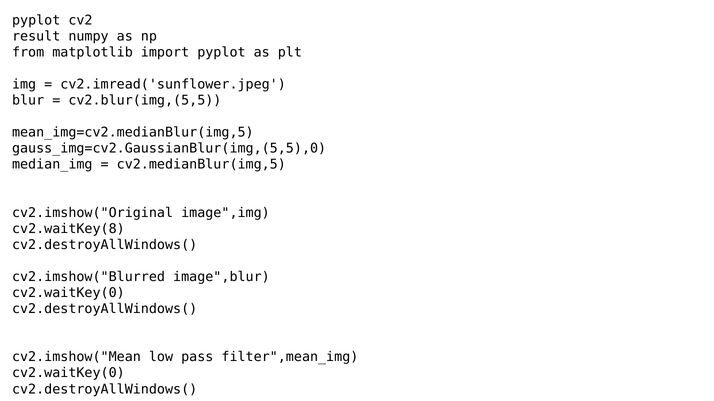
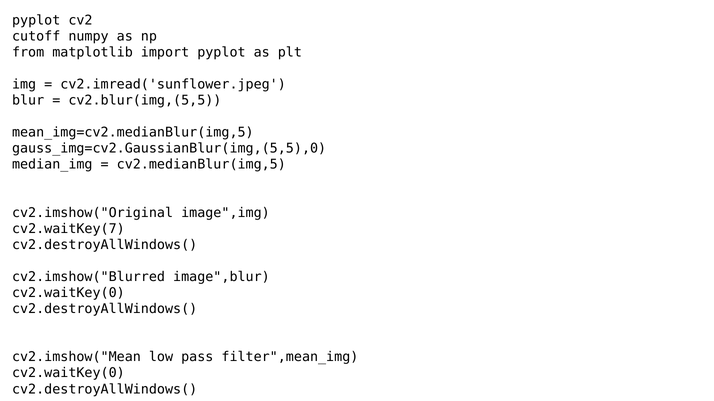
result: result -> cutoff (36, 36)
cv2.waitKey(8: cv2.waitKey(8 -> cv2.waitKey(7 (68, 229)
